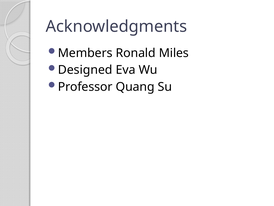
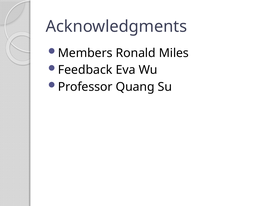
Designed: Designed -> Feedback (85, 70)
